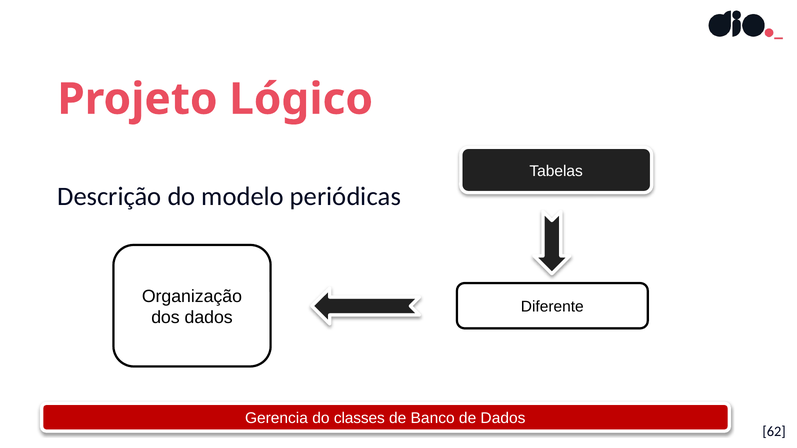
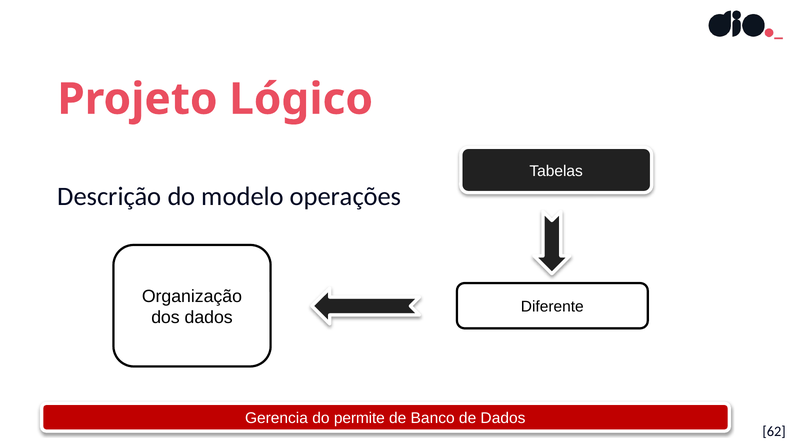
periódicas: periódicas -> operações (345, 197)
classes: classes -> permite (359, 419)
